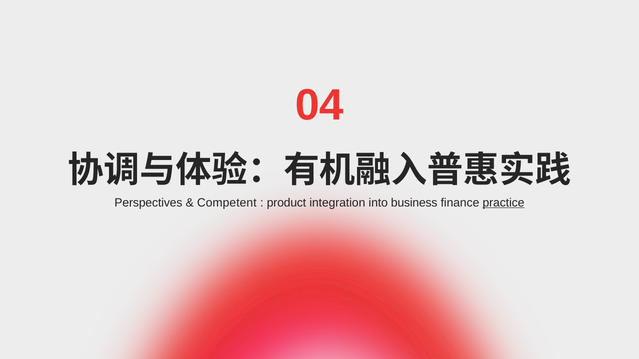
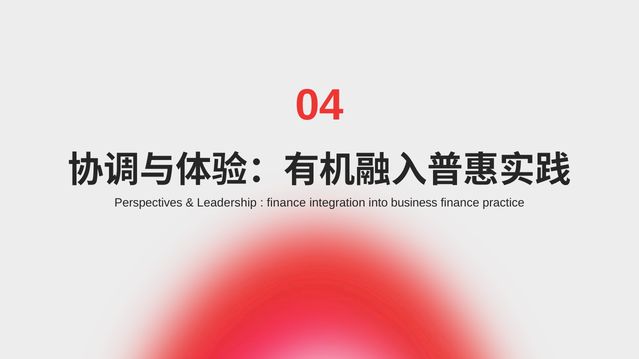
Competent: Competent -> Leadership (227, 203)
product: product -> finance (286, 203)
practice underline: present -> none (504, 203)
